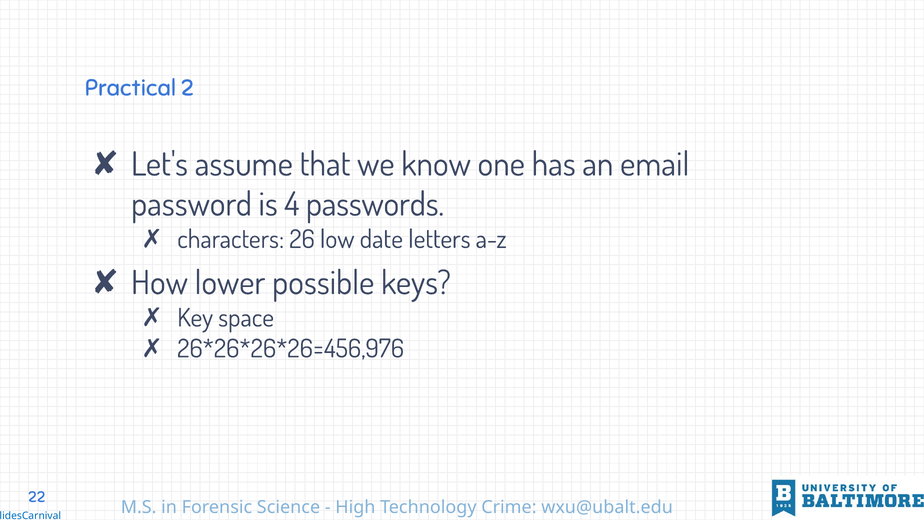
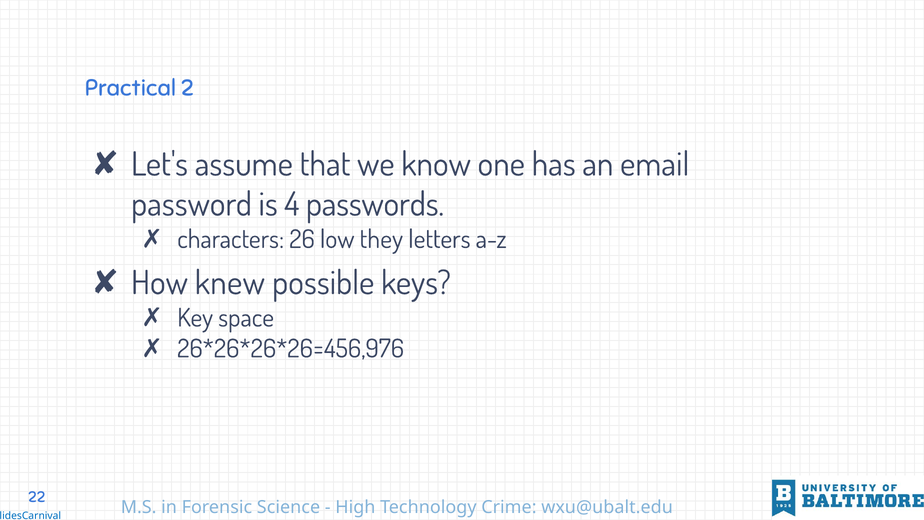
date: date -> they (381, 239)
lower: lower -> knew (230, 283)
